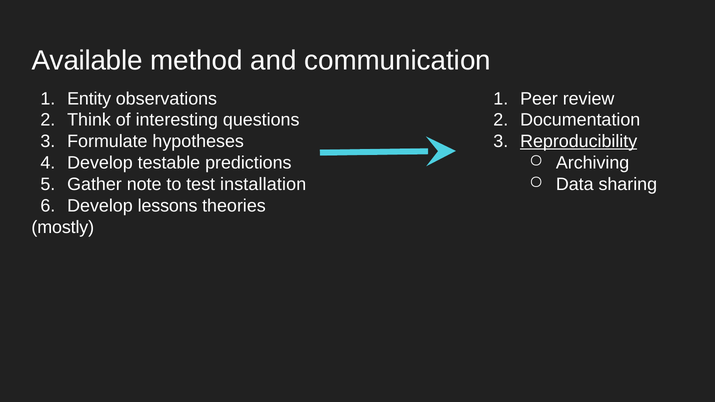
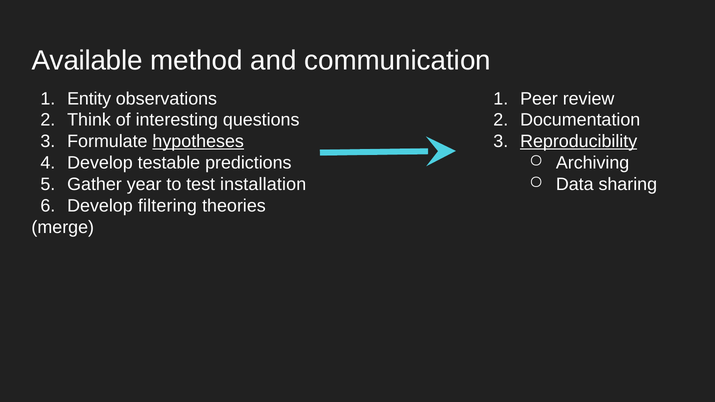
hypotheses underline: none -> present (198, 142)
note: note -> year (144, 184)
lessons: lessons -> filtering (167, 206)
mostly: mostly -> merge (63, 227)
